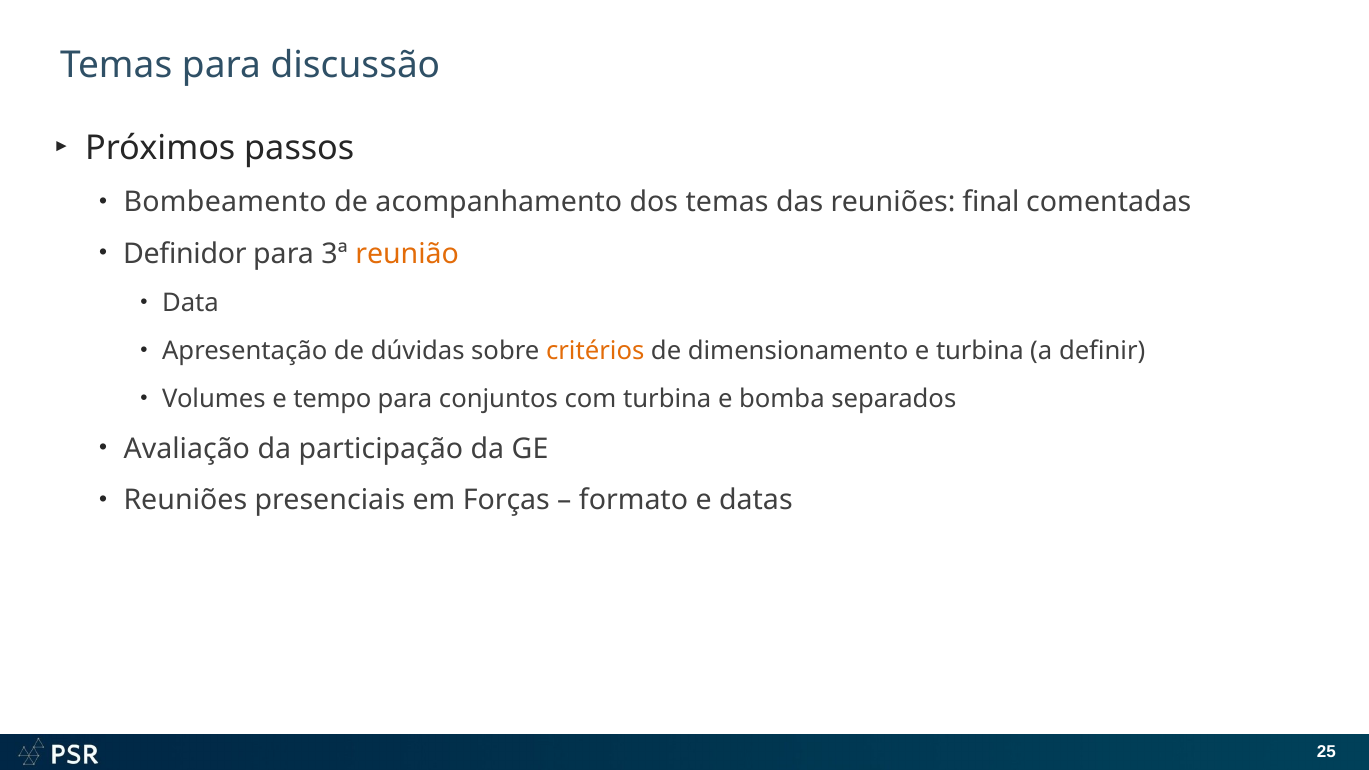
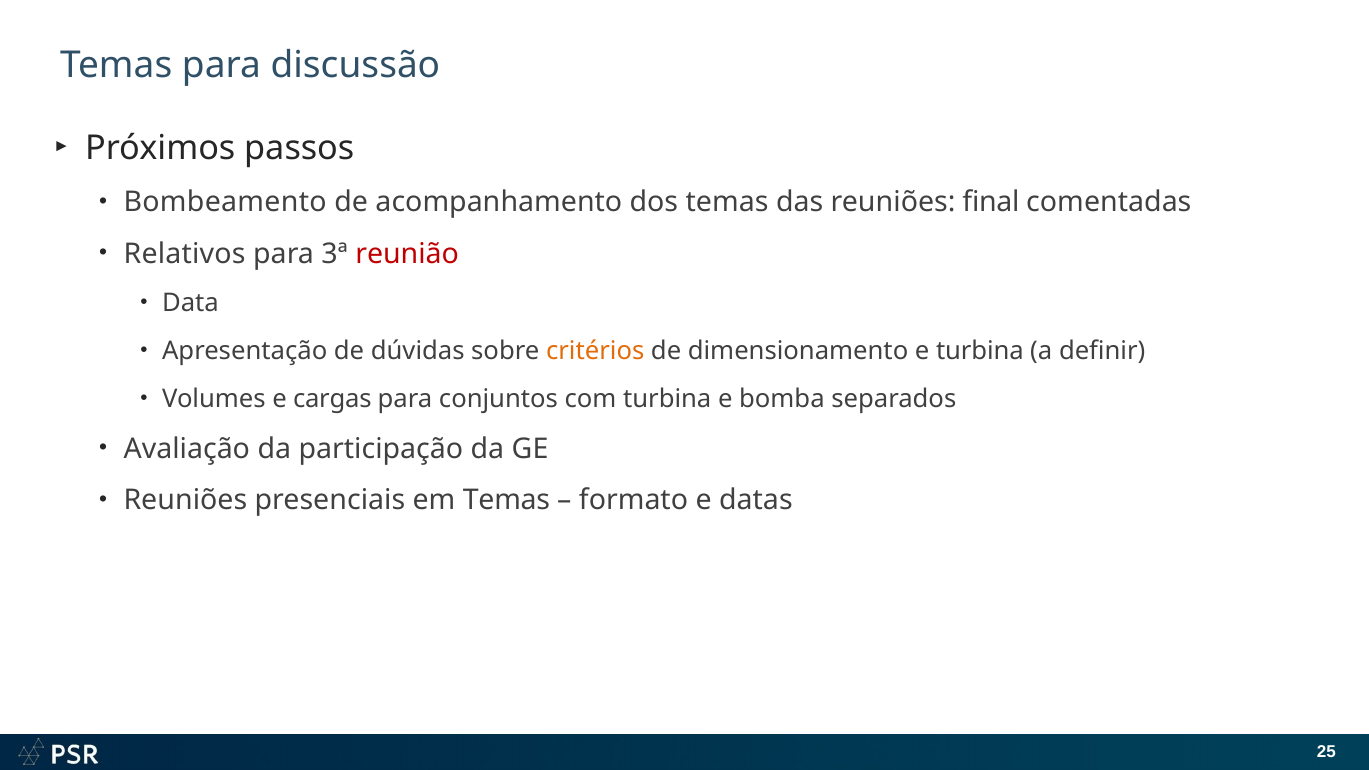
Definidor: Definidor -> Relativos (185, 254)
reunião colour: orange -> red (407, 254)
tempo: tempo -> cargas (332, 399)
em Forças: Forças -> Temas (506, 500)
